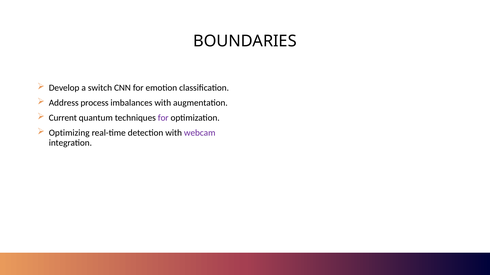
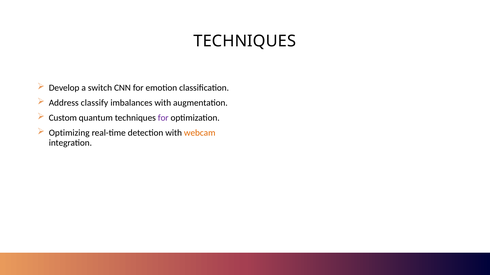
BOUNDARIES: BOUNDARIES -> TECHNIQUES (245, 41)
process: process -> classify (94, 103)
Current: Current -> Custom (63, 118)
webcam colour: purple -> orange (200, 133)
